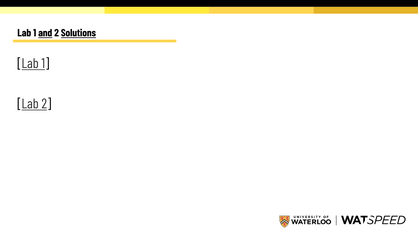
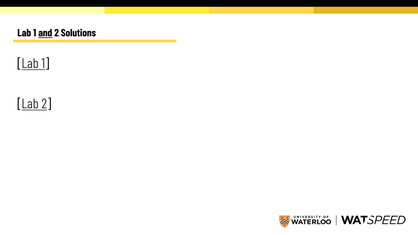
Solutions underline: present -> none (78, 33)
